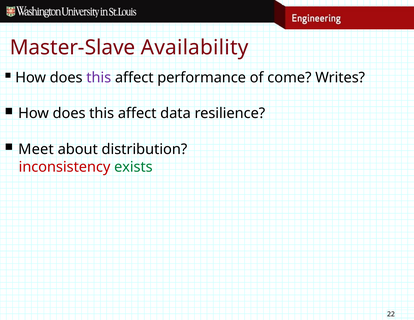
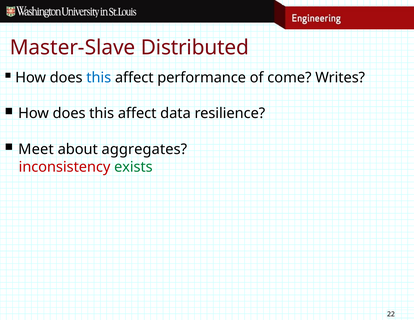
Availability: Availability -> Distributed (195, 48)
this colour: purple -> blue (99, 77)
distribution: distribution -> aggregates (144, 149)
